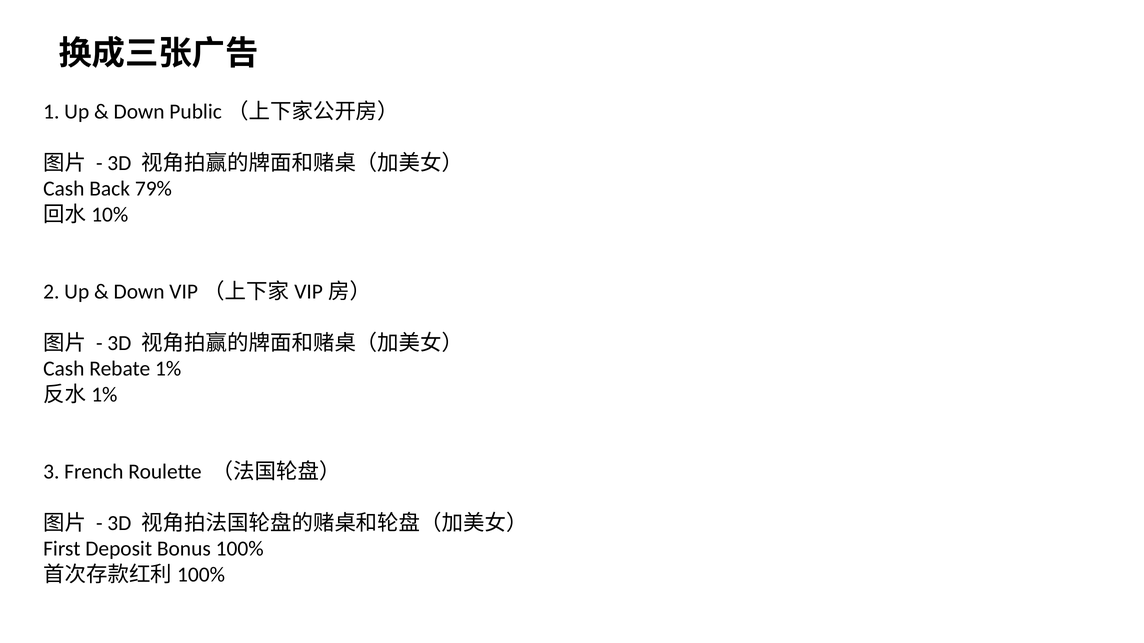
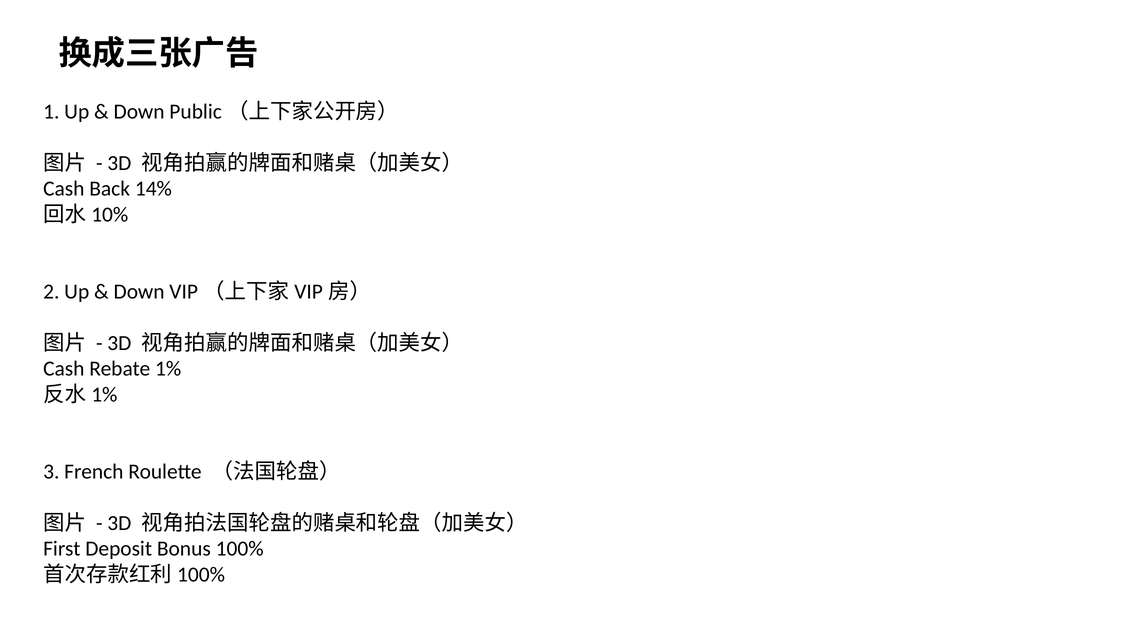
79%: 79% -> 14% (153, 189)
